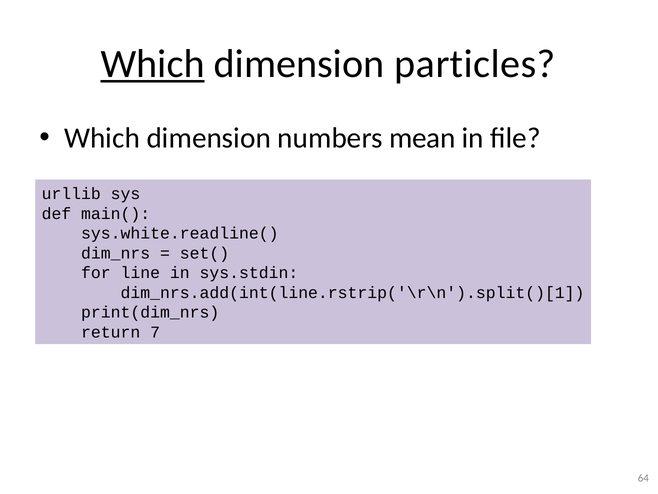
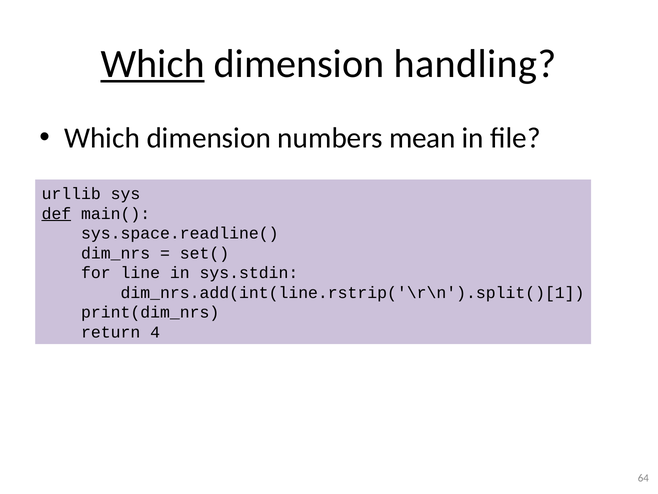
particles: particles -> handling (475, 64)
def underline: none -> present (56, 213)
sys.white.readline(: sys.white.readline( -> sys.space.readline( (180, 233)
7: 7 -> 4 (155, 332)
